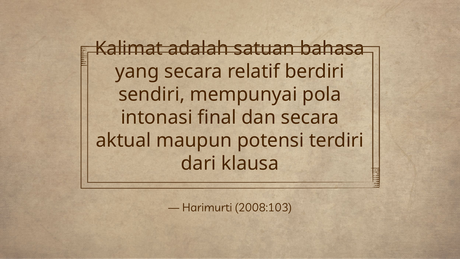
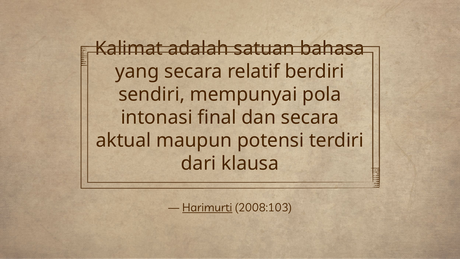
Harimurti underline: none -> present (207, 207)
